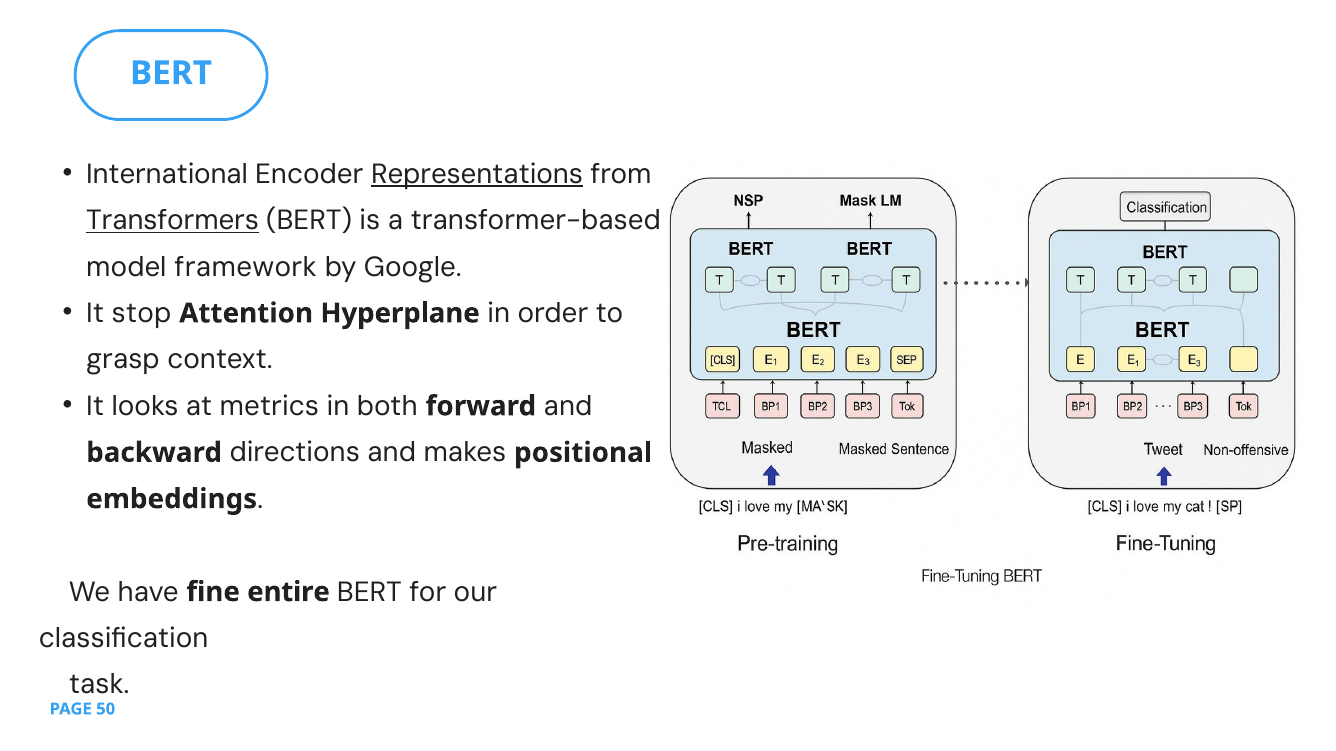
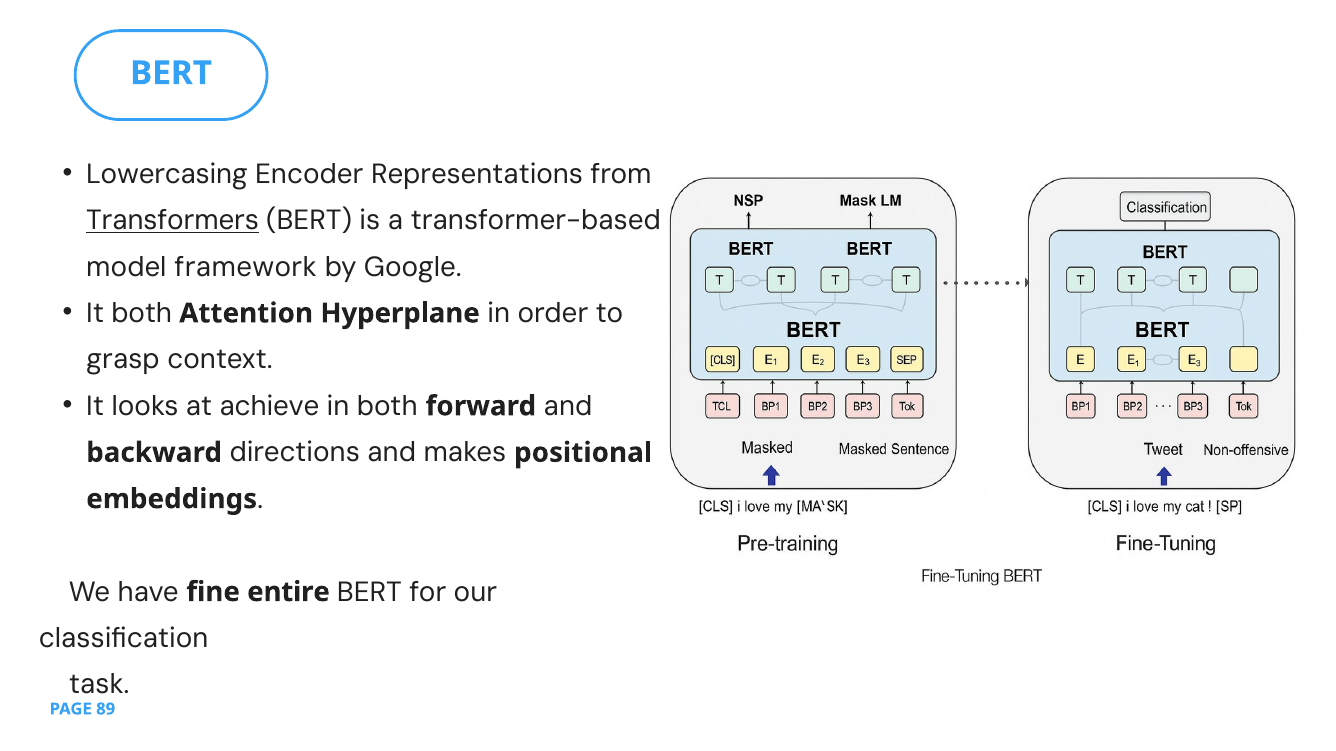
International: International -> Lowercasing (167, 174)
Representations underline: present -> none (477, 174)
It stop: stop -> both (142, 314)
metrics: metrics -> achieve (269, 406)
50: 50 -> 89 (106, 709)
